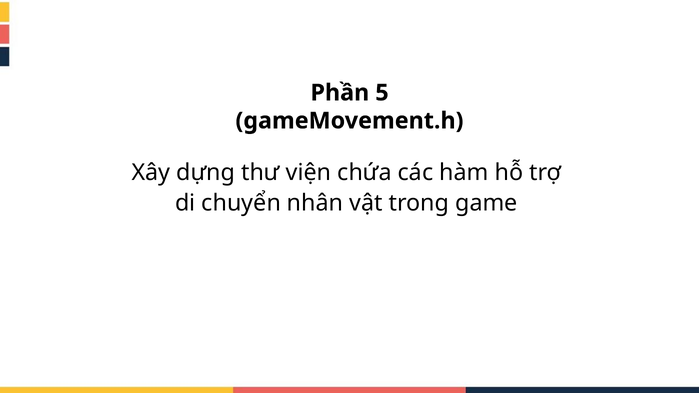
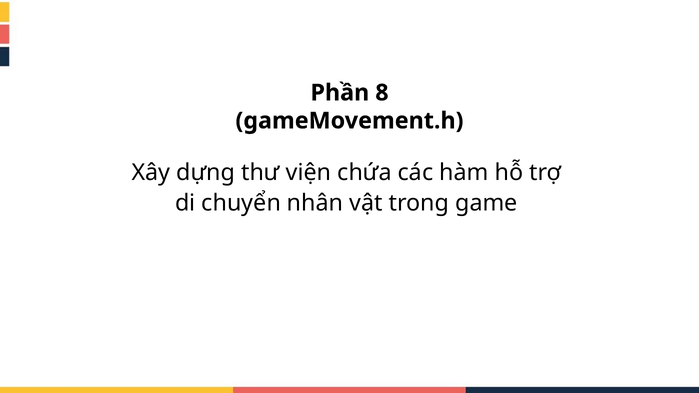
5: 5 -> 8 (382, 93)
